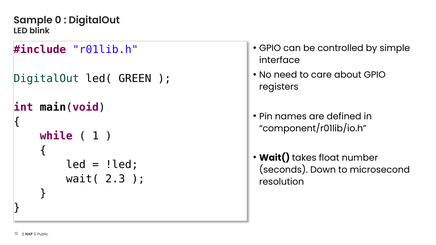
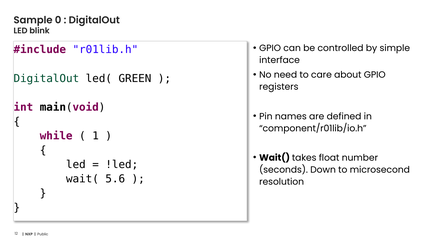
2.3: 2.3 -> 5.6 (115, 179)
